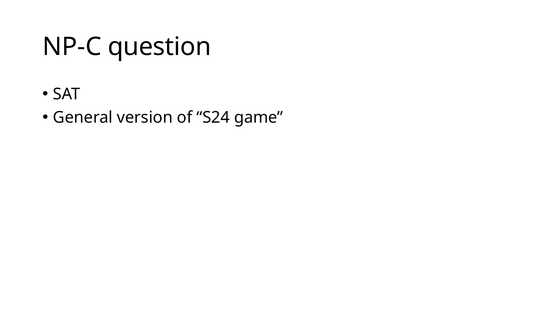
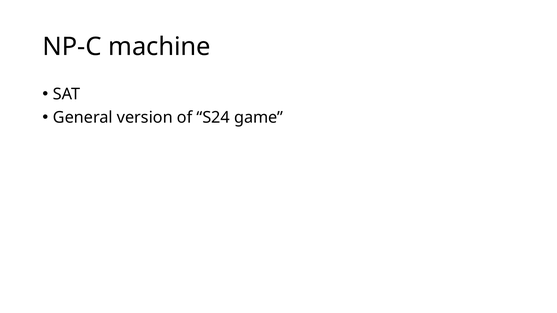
question: question -> machine (159, 47)
